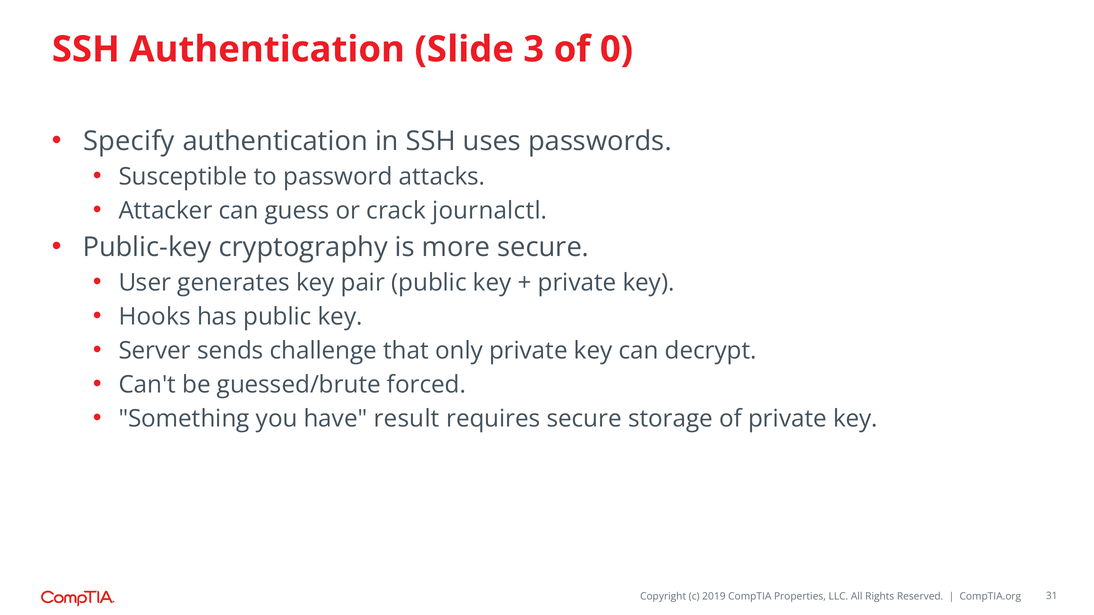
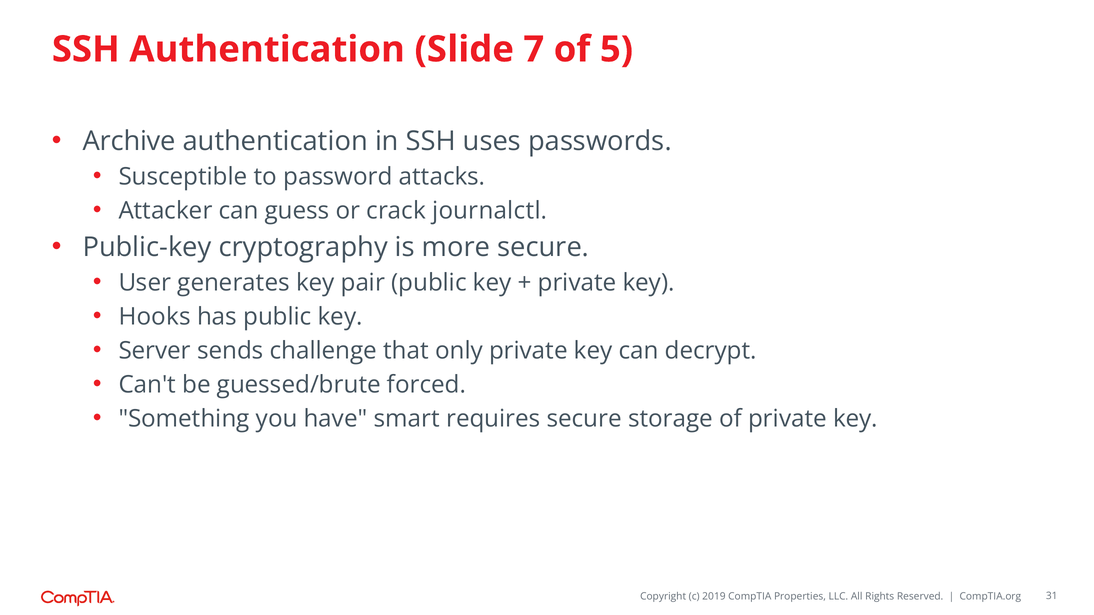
3: 3 -> 7 (534, 49)
0: 0 -> 5 (616, 49)
Specify: Specify -> Archive (129, 141)
result: result -> smart (407, 419)
